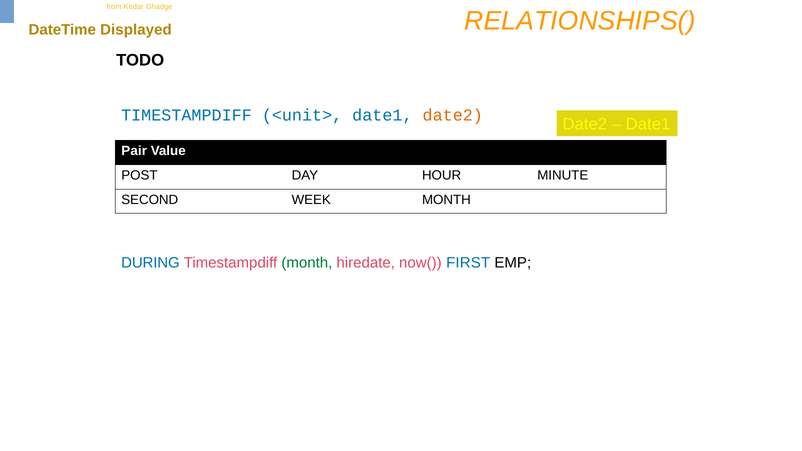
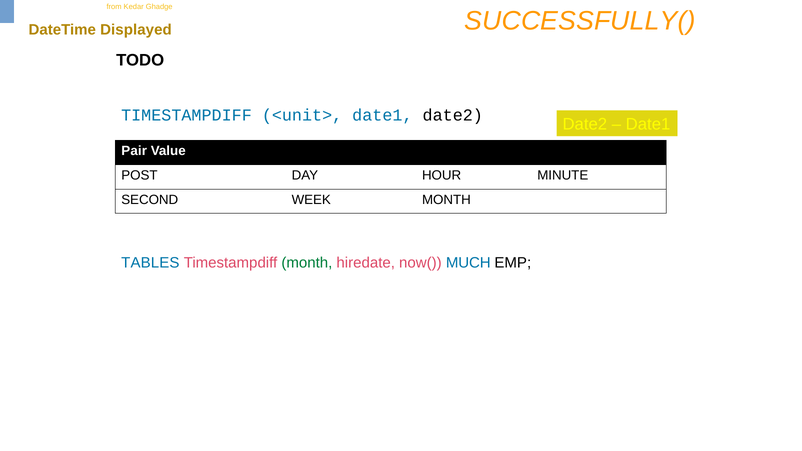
RELATIONSHIPS(: RELATIONSHIPS( -> SUCCESSFULLY( (580, 21)
date2 colour: orange -> black (453, 115)
DURING: DURING -> TABLES (150, 263)
FIRST: FIRST -> MUCH (468, 263)
